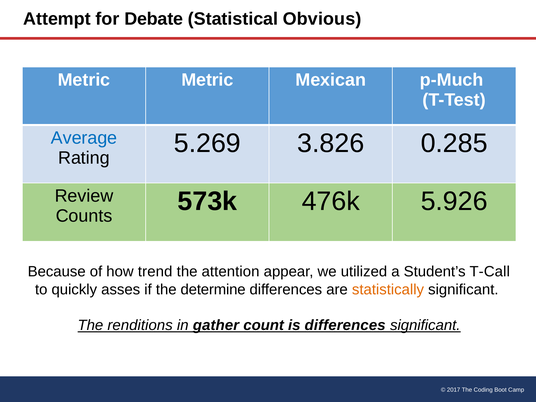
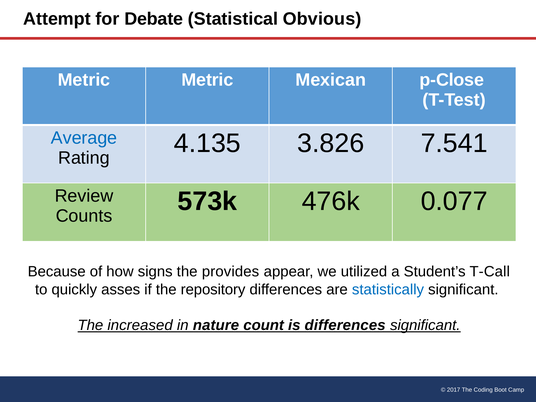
p-Much: p-Much -> p-Close (452, 80)
5.269: 5.269 -> 4.135 (207, 143)
0.285: 0.285 -> 7.541 (454, 143)
5.926: 5.926 -> 0.077 (454, 201)
trend: trend -> signs (155, 272)
attention: attention -> provides (231, 272)
determine: determine -> repository (213, 290)
statistically colour: orange -> blue (388, 290)
renditions: renditions -> increased (140, 325)
gather: gather -> nature (216, 325)
